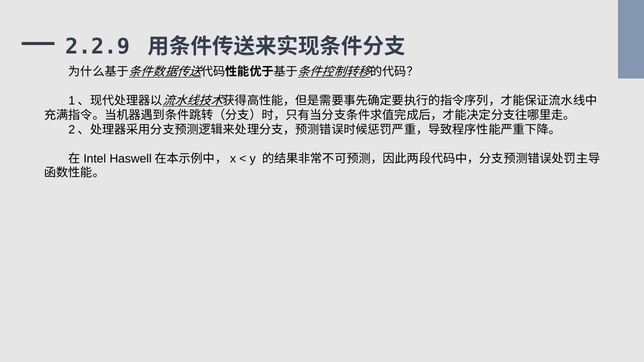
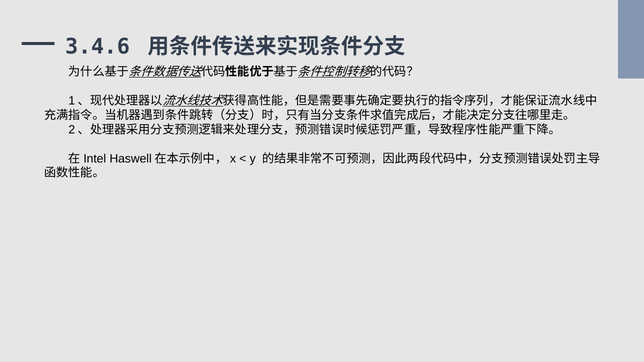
2.2.9: 2.2.9 -> 3.4.6 (98, 47)
